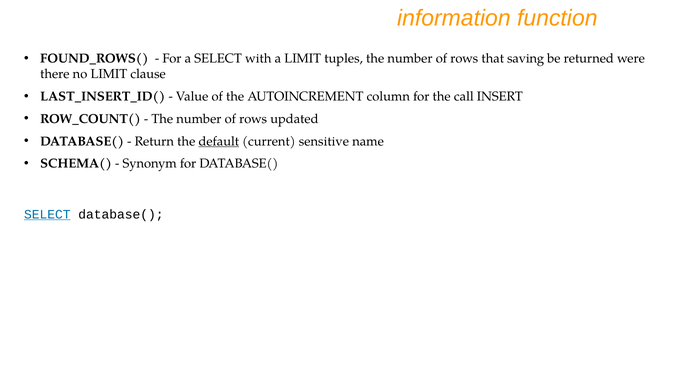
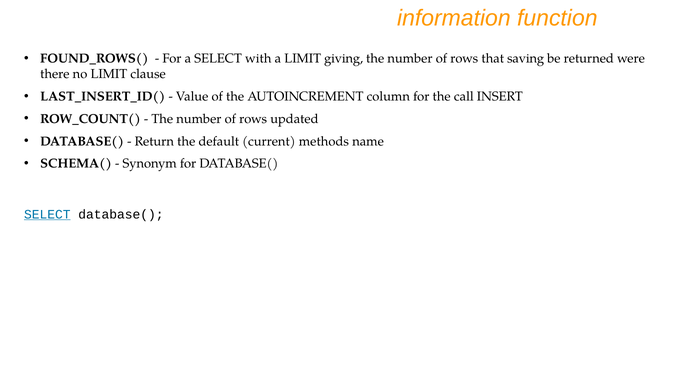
tuples: tuples -> giving (344, 58)
default underline: present -> none (219, 141)
sensitive: sensitive -> methods (324, 141)
